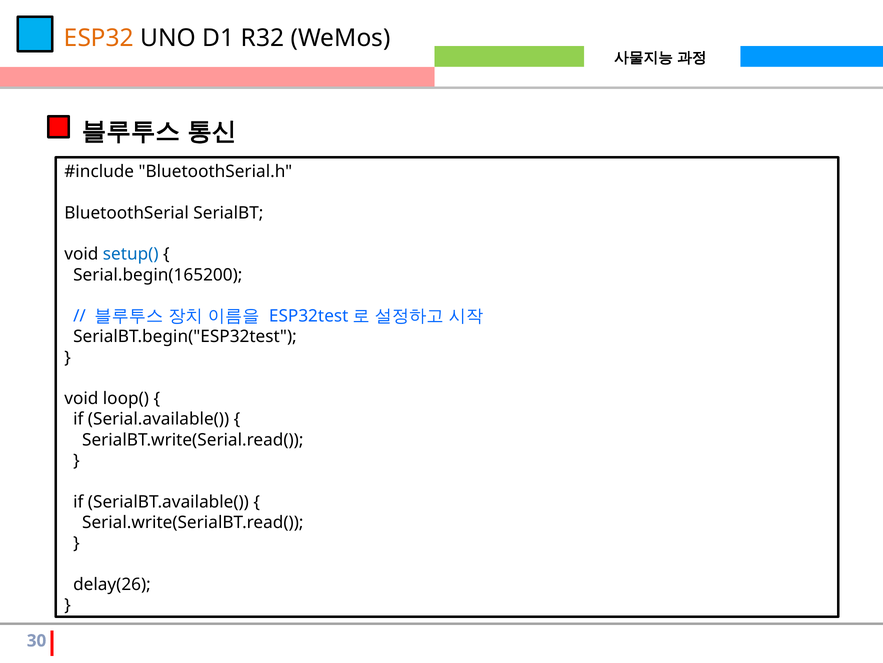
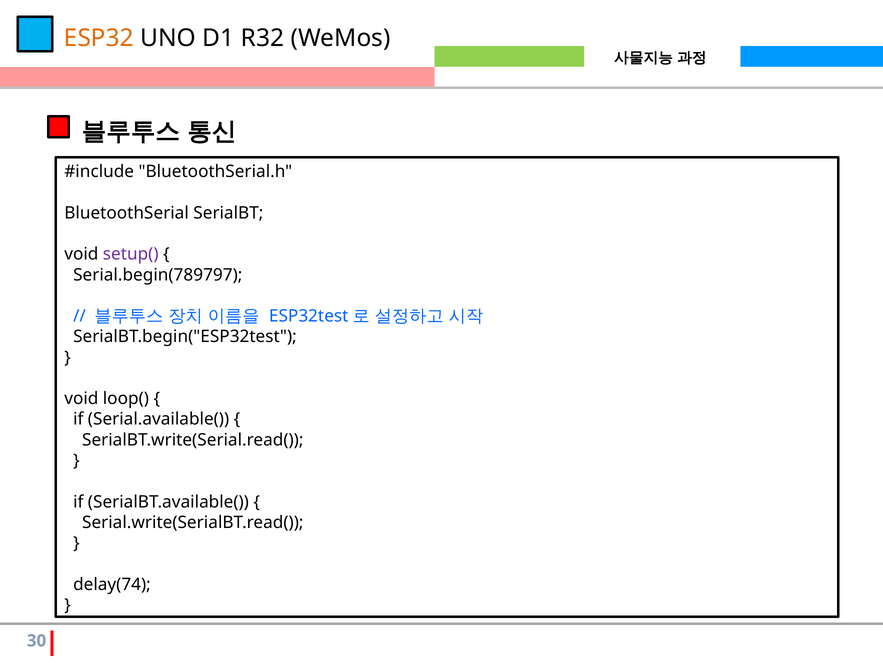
setup( colour: blue -> purple (131, 254)
Serial.begin(165200: Serial.begin(165200 -> Serial.begin(789797 (158, 275)
delay(26: delay(26 -> delay(74 (112, 584)
